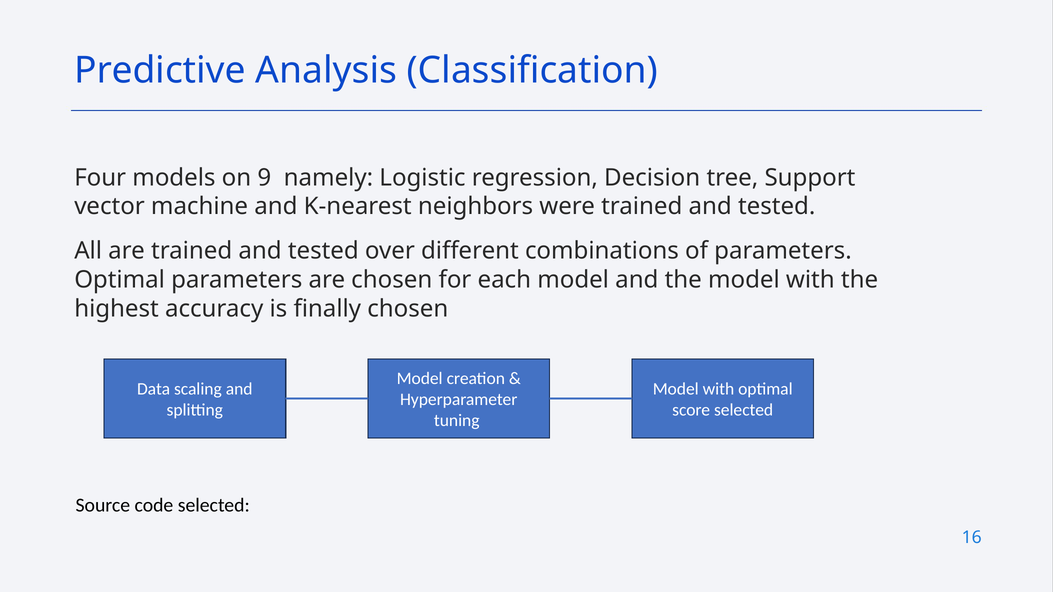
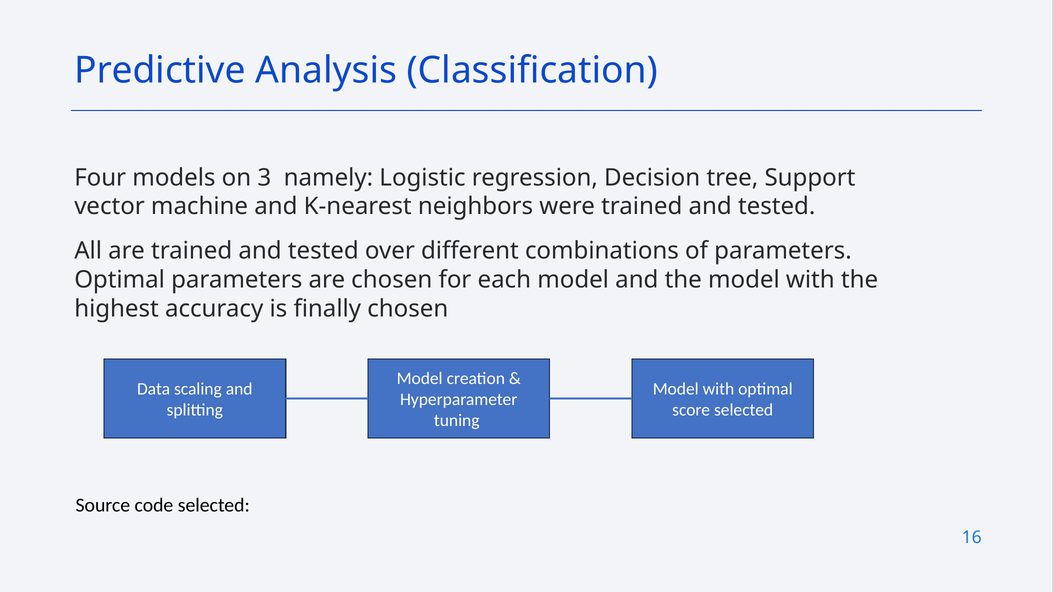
9: 9 -> 3 (264, 178)
